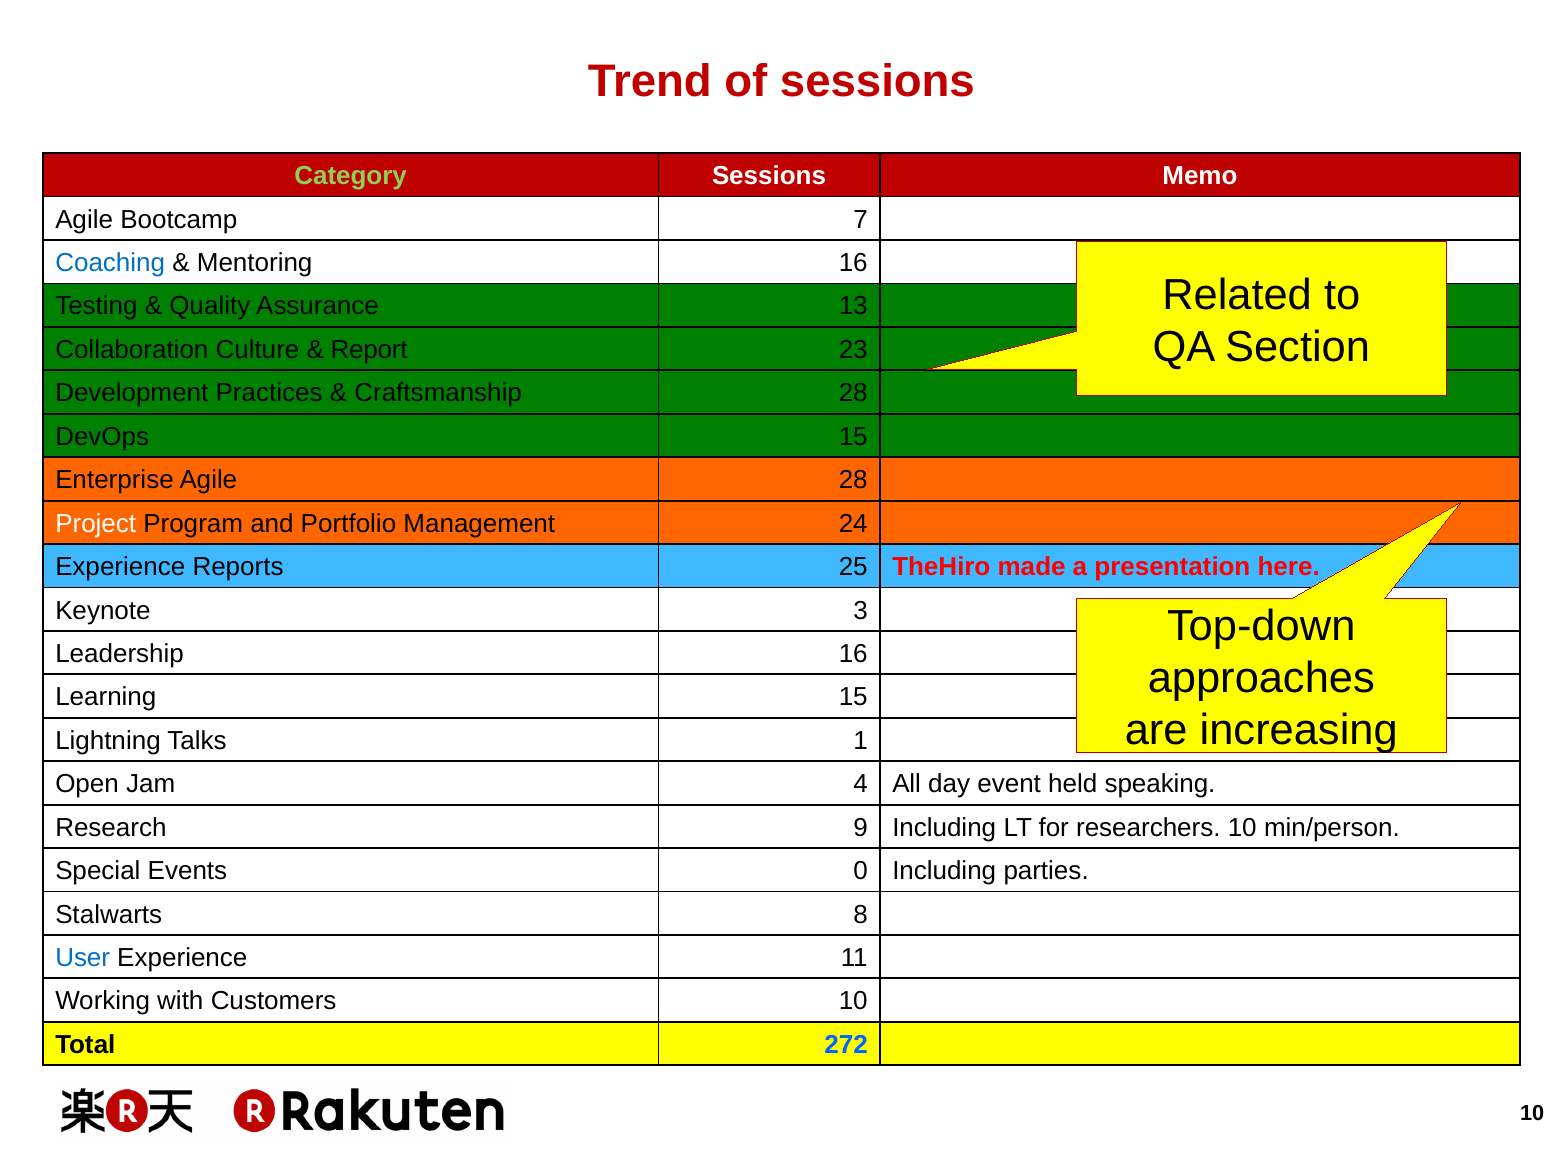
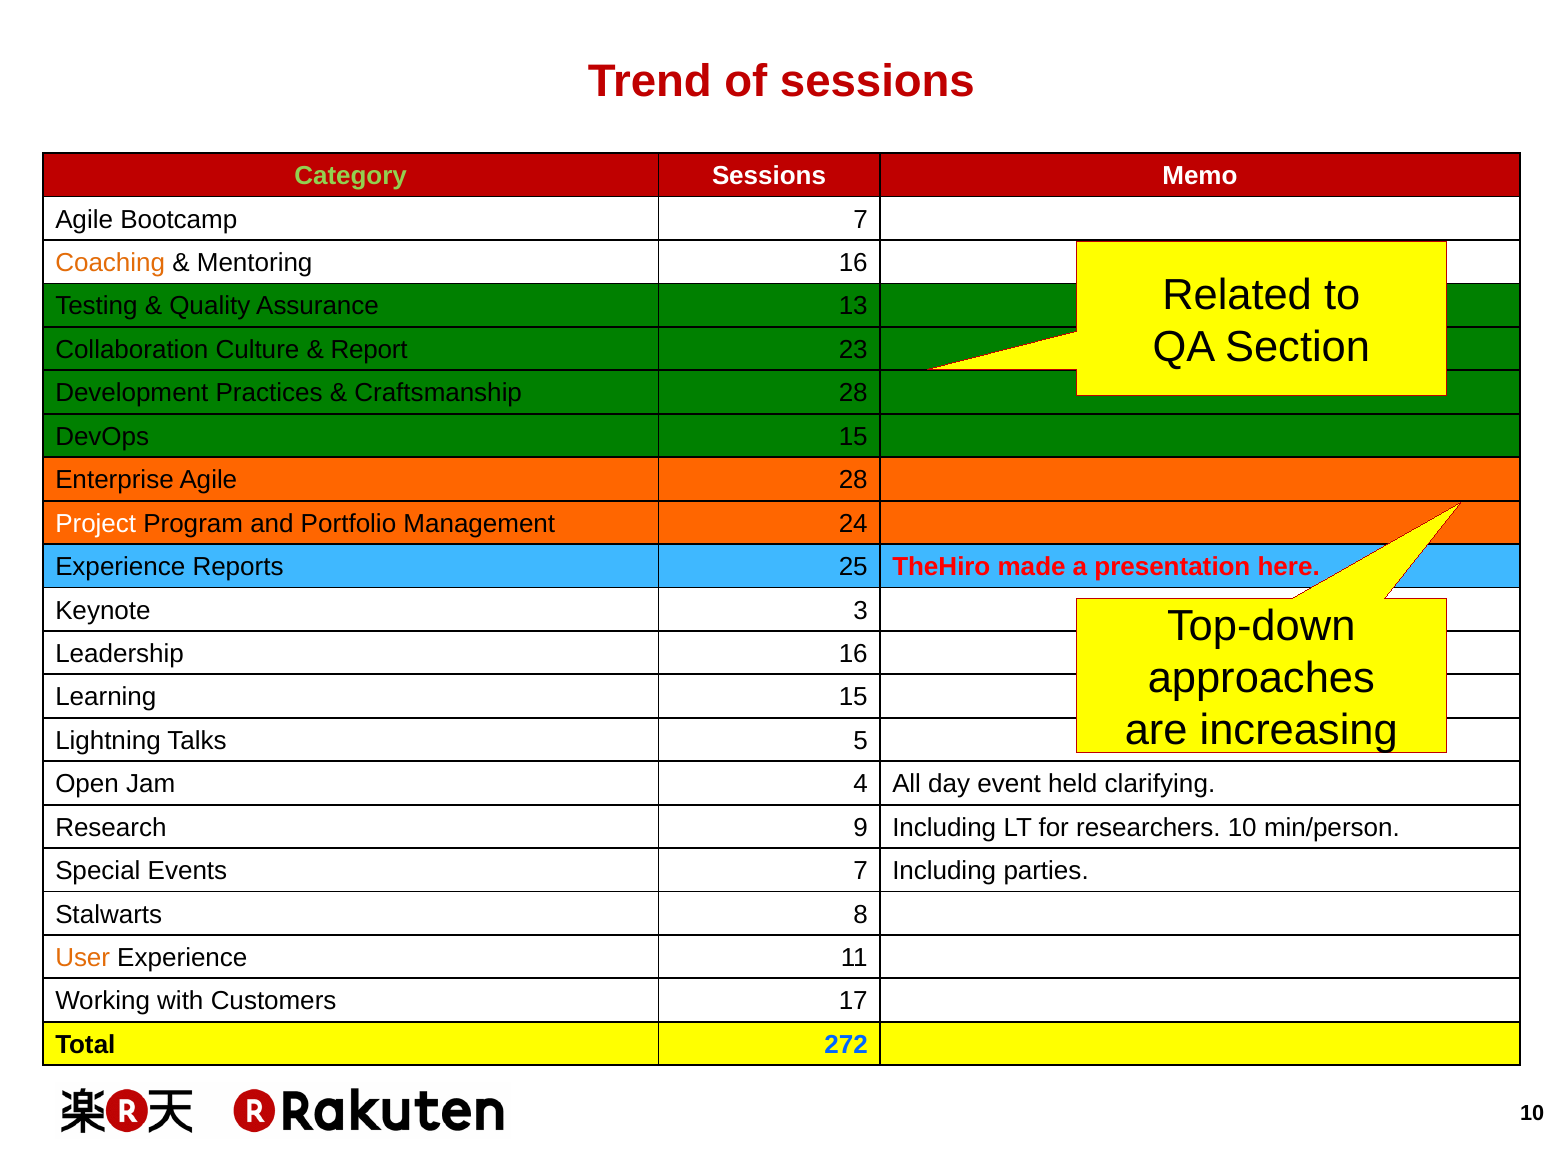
Coaching colour: blue -> orange (110, 263)
1: 1 -> 5 (861, 741)
speaking: speaking -> clarifying (1160, 784)
Events 0: 0 -> 7 (861, 871)
User colour: blue -> orange (83, 958)
Customers 10: 10 -> 17 (853, 1002)
